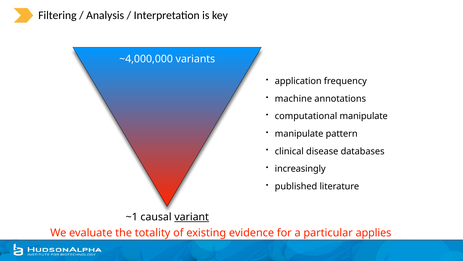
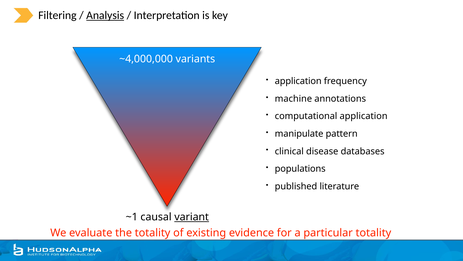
Analysis underline: none -> present (105, 15)
computational manipulate: manipulate -> application (364, 116)
increasingly: increasingly -> populations (300, 168)
particular applies: applies -> totality (373, 232)
